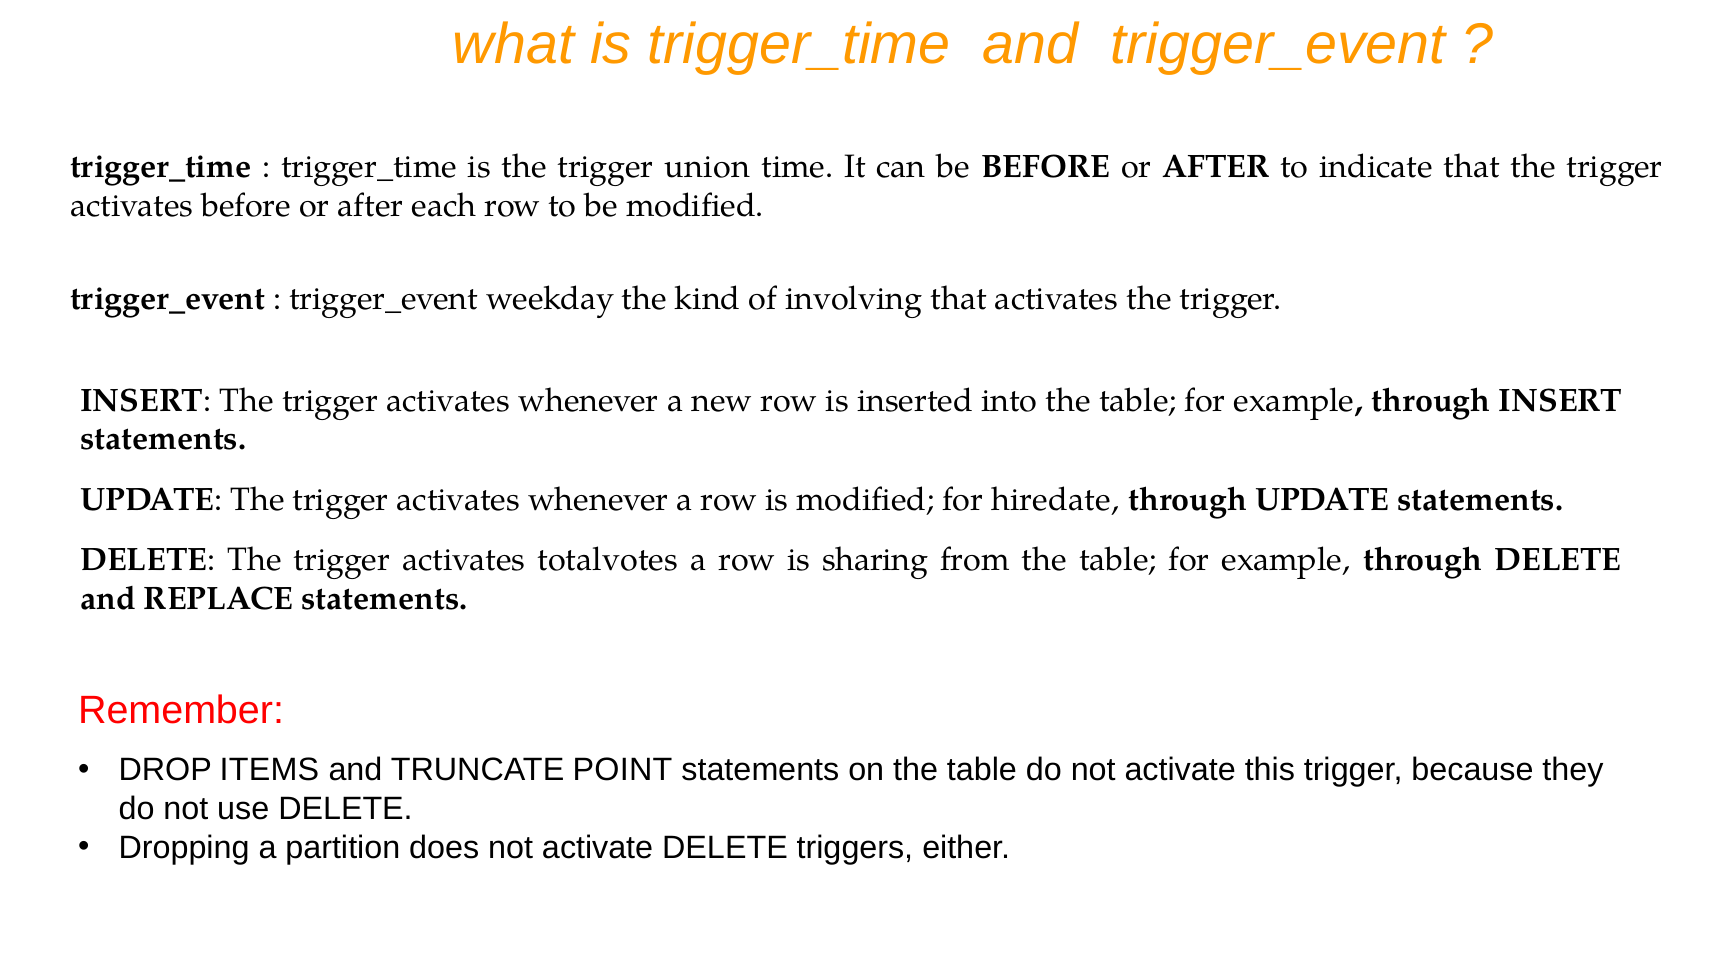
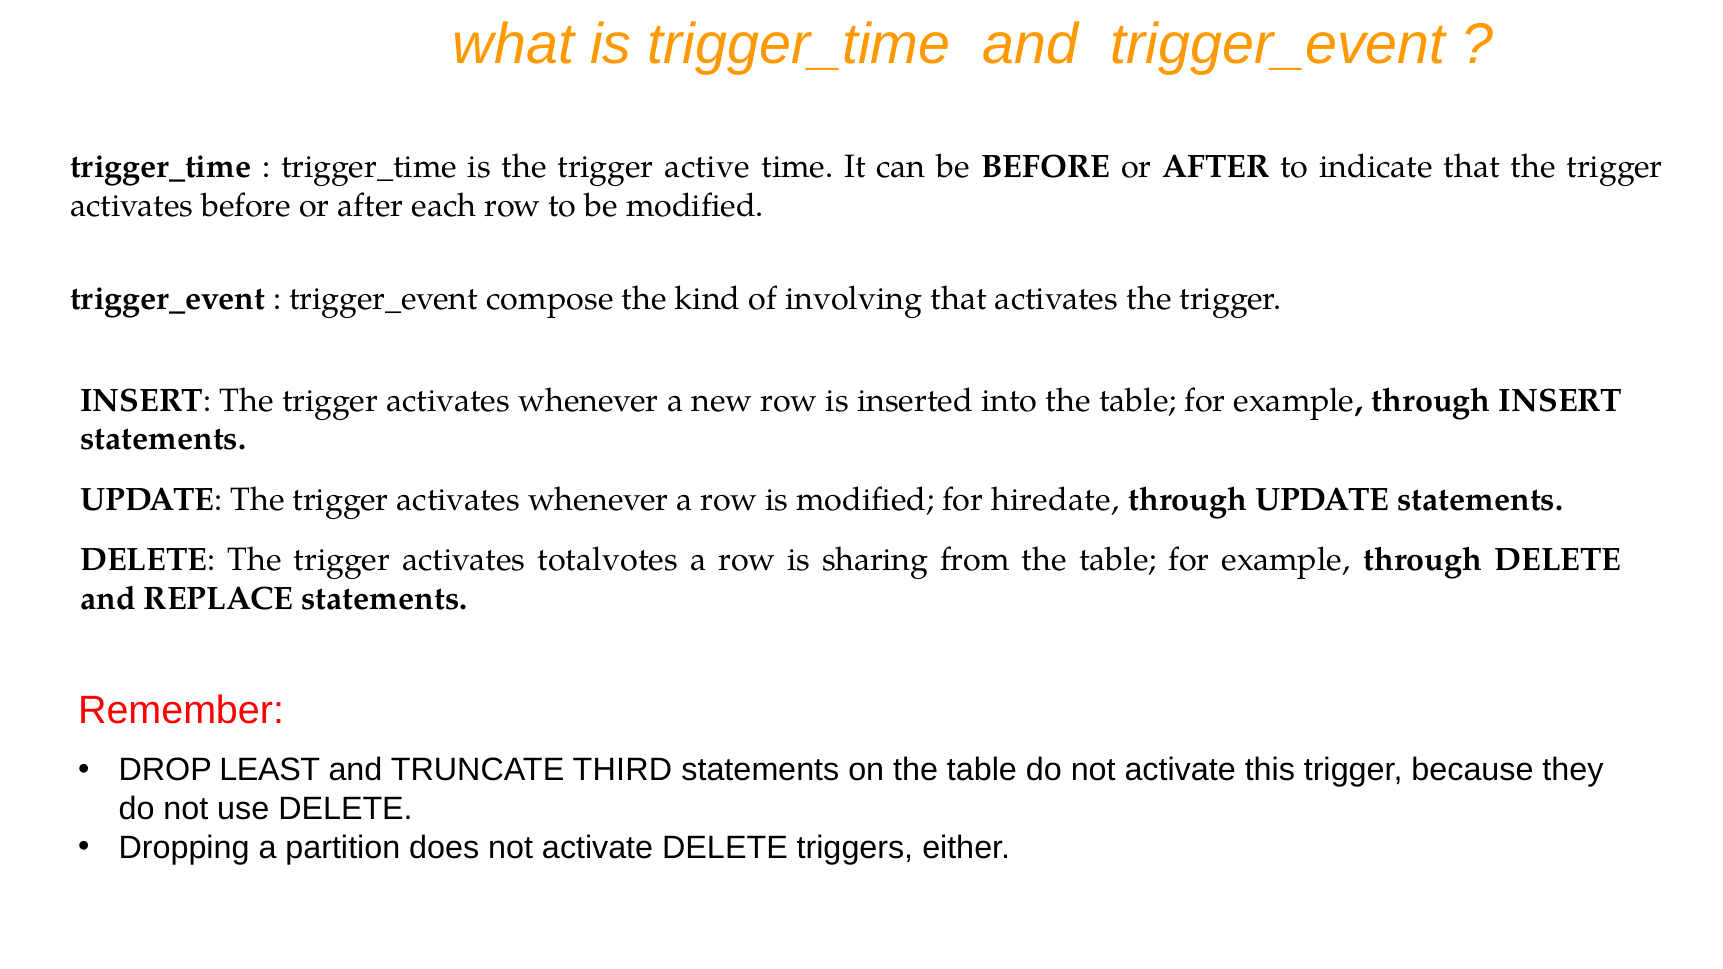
union: union -> active (707, 167)
weekday: weekday -> compose (550, 299)
ITEMS: ITEMS -> LEAST (270, 770)
POINT: POINT -> THIRD (622, 770)
